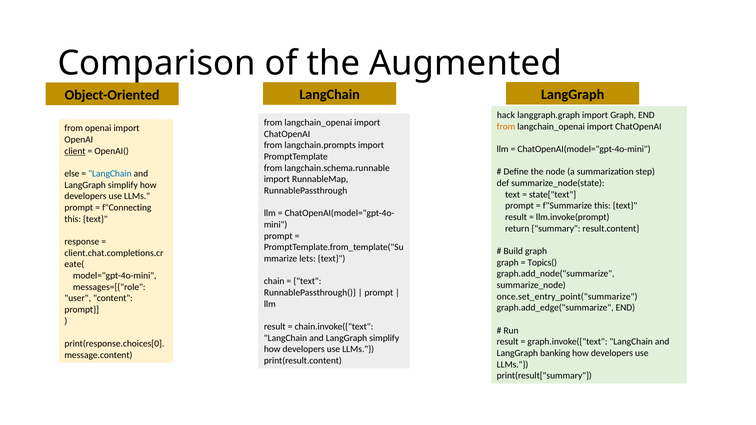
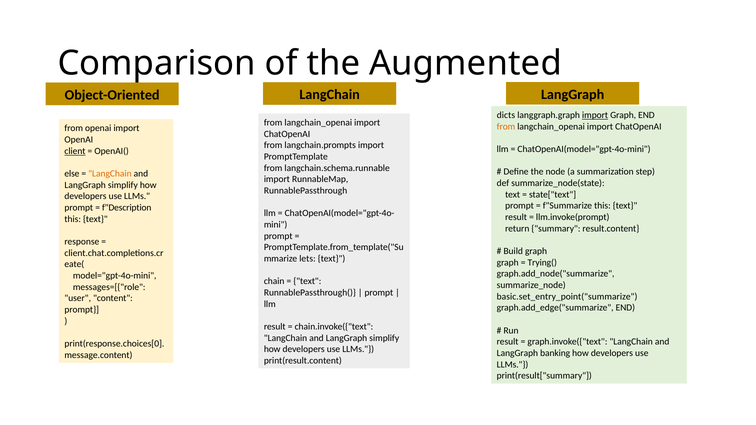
hack: hack -> dicts (506, 115)
import underline: none -> present (595, 115)
LangChain colour: blue -> orange (110, 174)
f"Connecting: f"Connecting -> f"Description (127, 208)
Topics(: Topics( -> Trying( (542, 263)
once.set_entry_point("summarize: once.set_entry_point("summarize -> basic.set_entry_point("summarize (567, 297)
